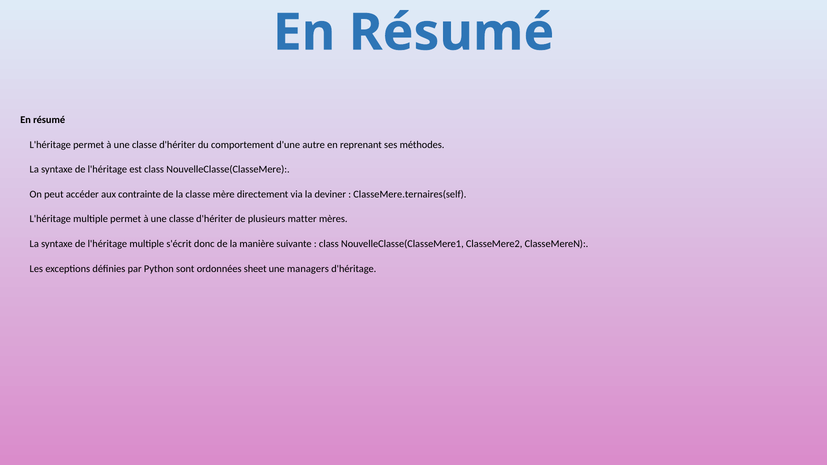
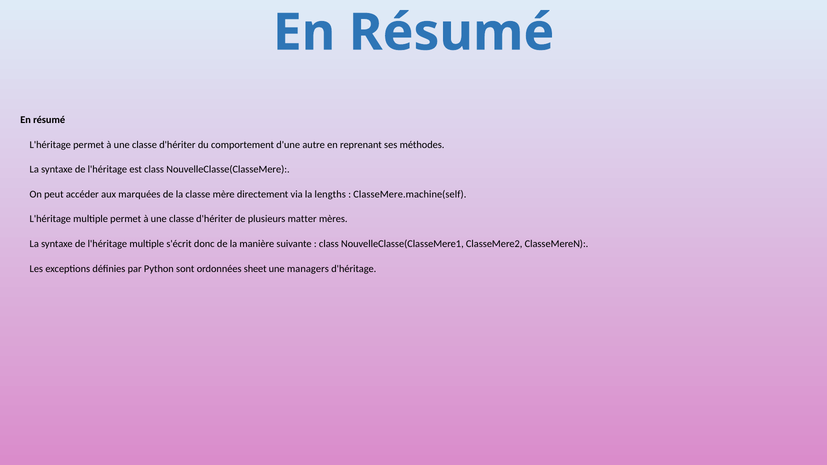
contrainte: contrainte -> marquées (139, 194)
deviner: deviner -> lengths (330, 194)
ClasseMere.ternaires(self: ClasseMere.ternaires(self -> ClasseMere.machine(self (410, 194)
